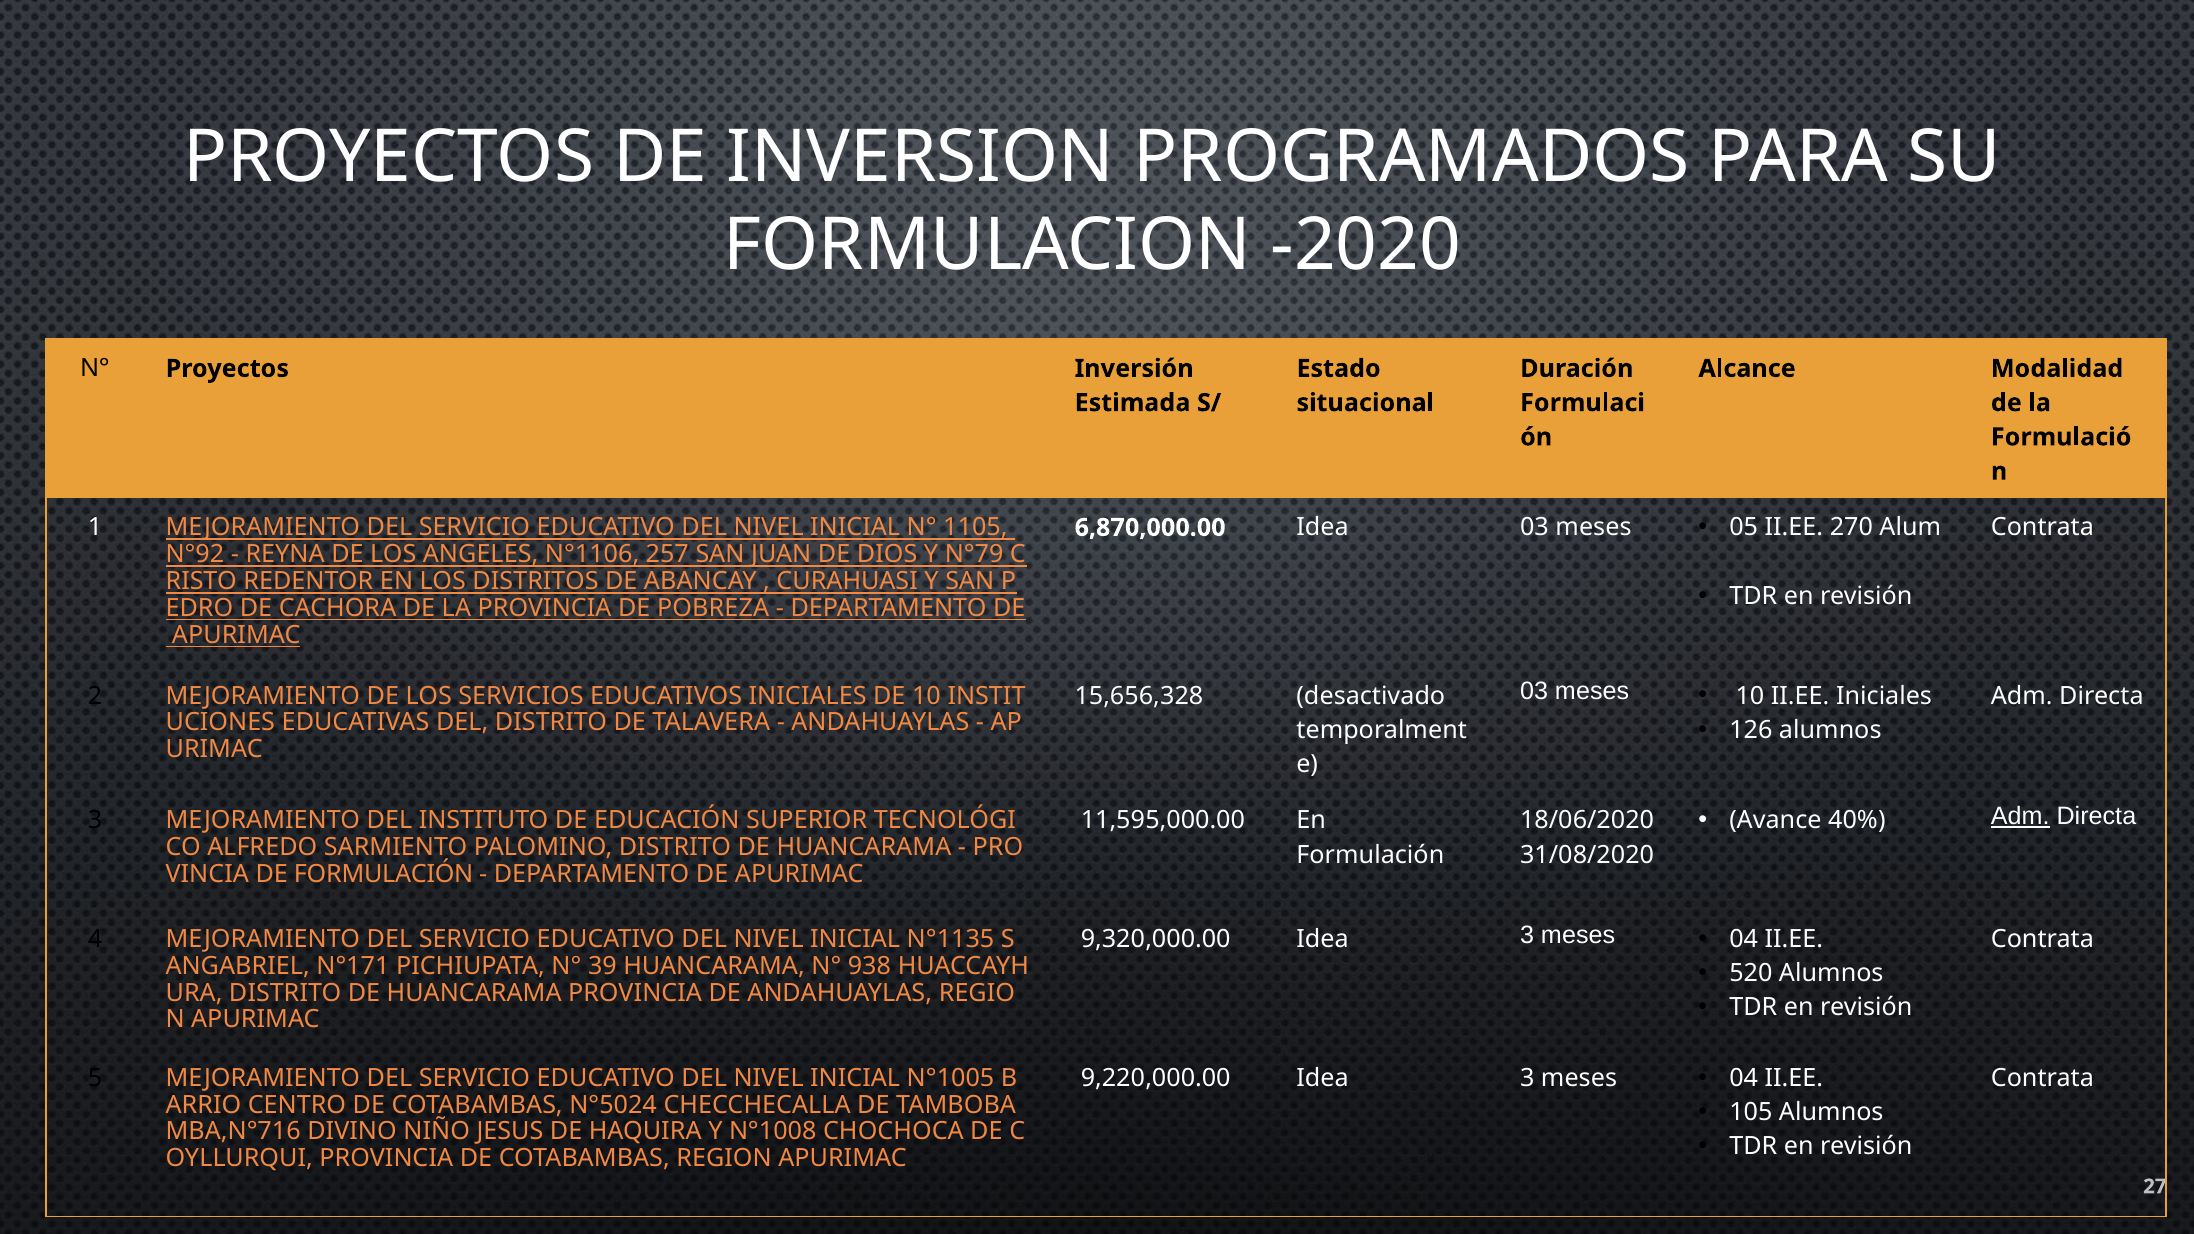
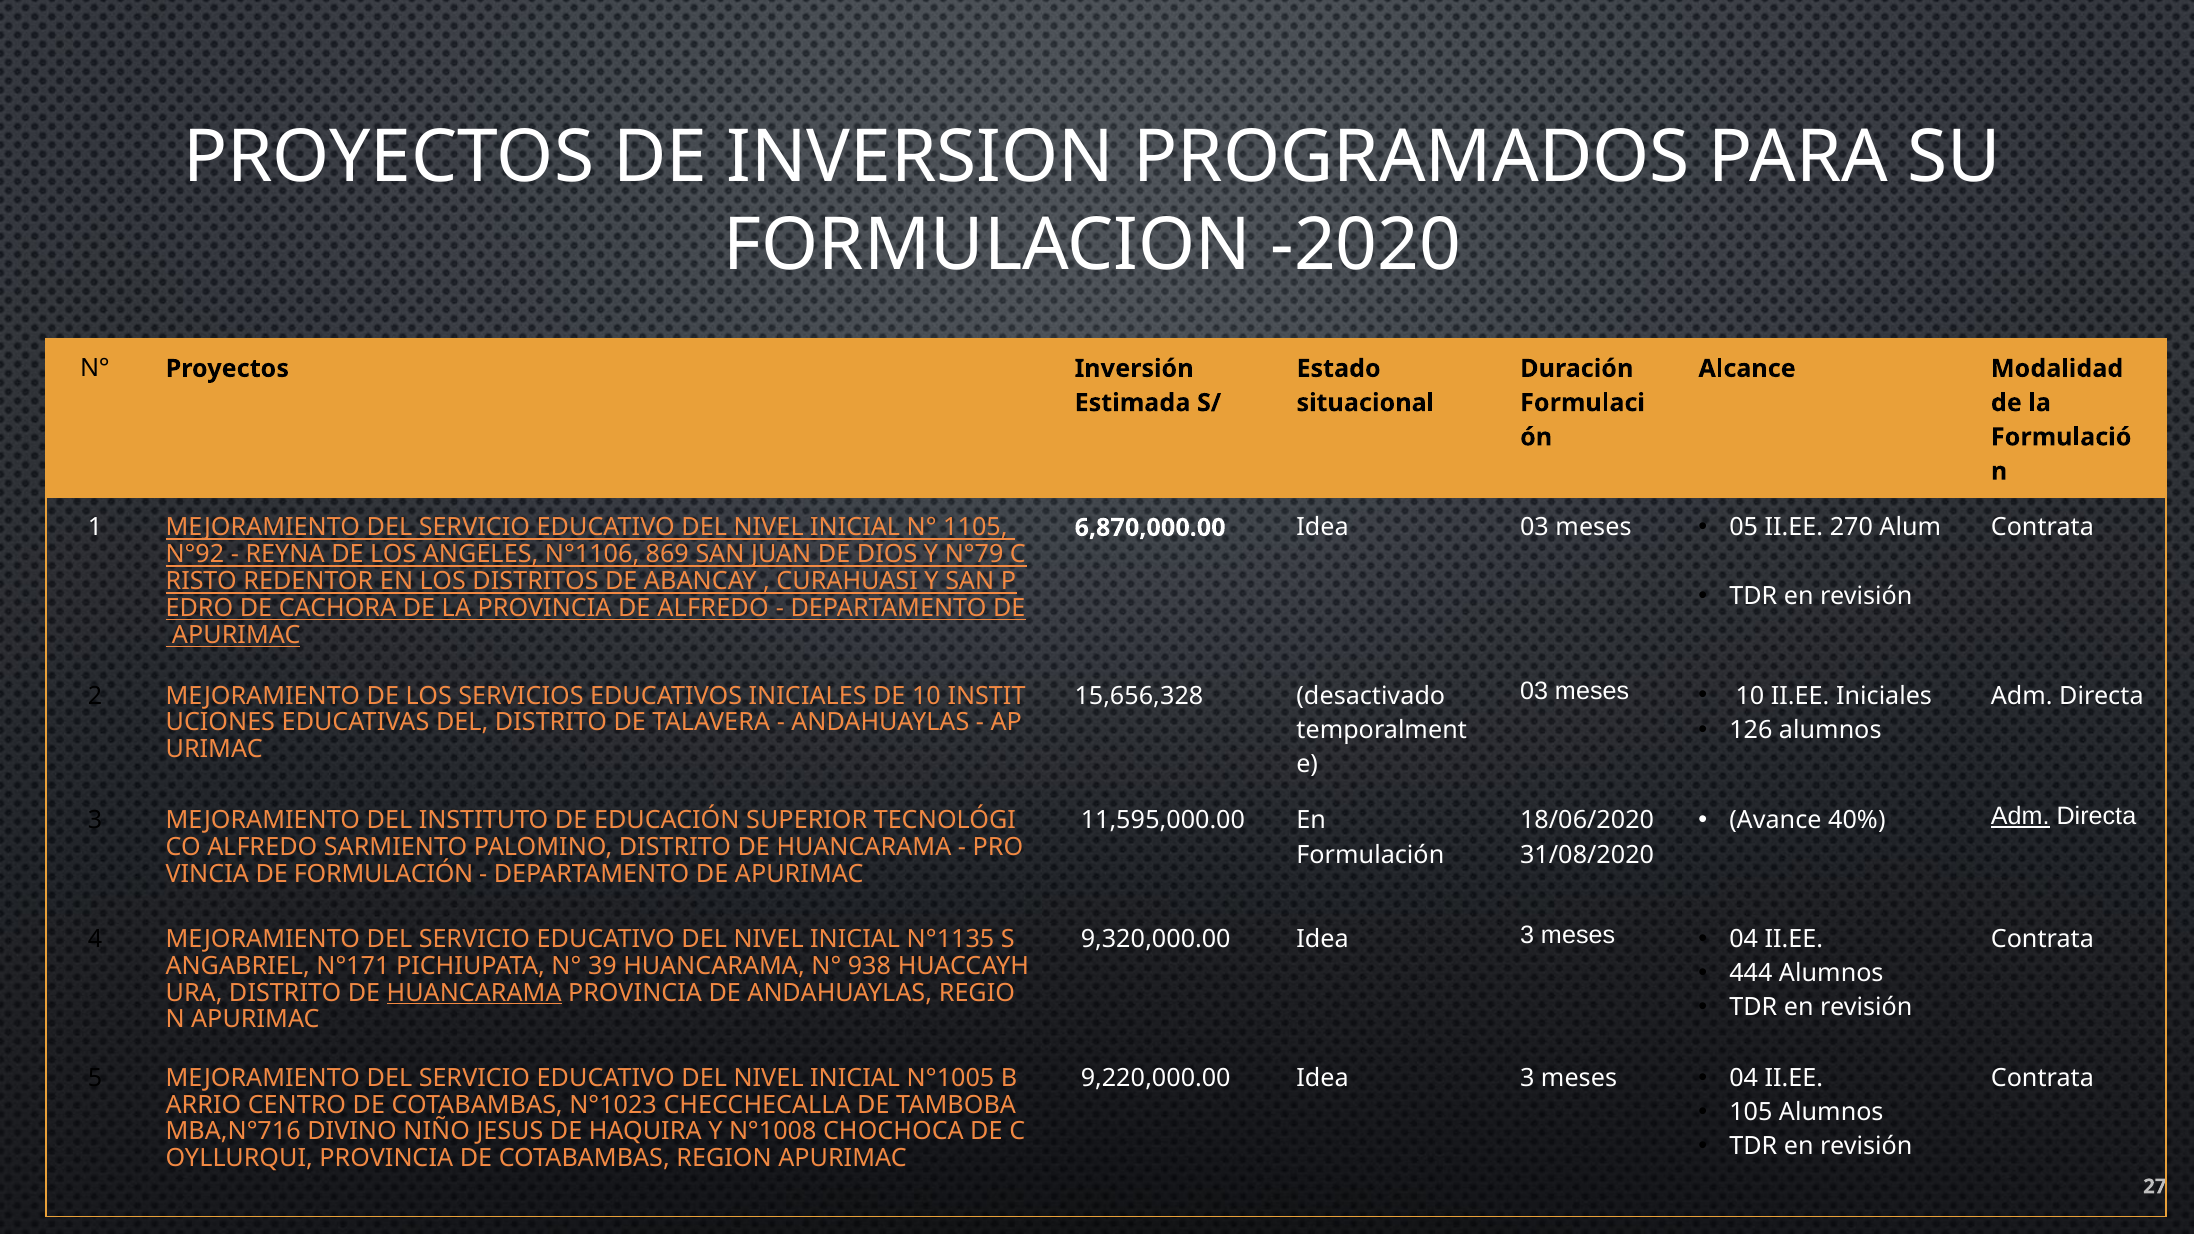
257: 257 -> 869 (667, 555)
DE POBREZA: POBREZA -> ALFREDO (713, 608)
520: 520 -> 444 (1751, 973)
HUANCARAMA underline: none -> present (474, 993)
N°5024: N°5024 -> N°1023 (613, 1105)
